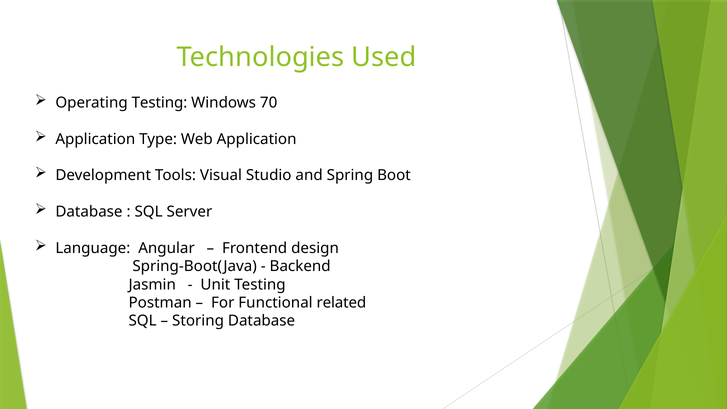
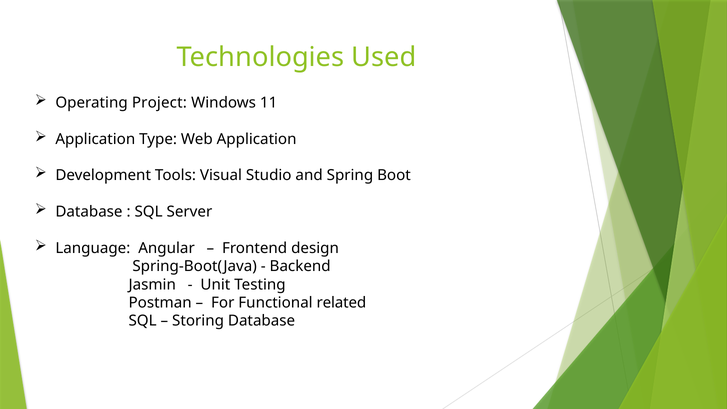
Operating Testing: Testing -> Project (159, 103)
70: 70 -> 11 (269, 103)
